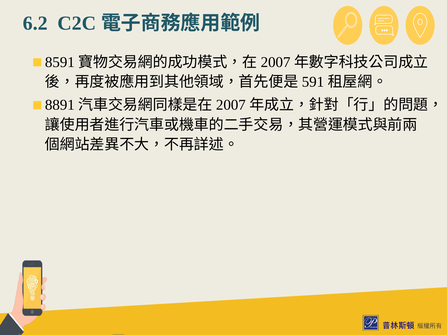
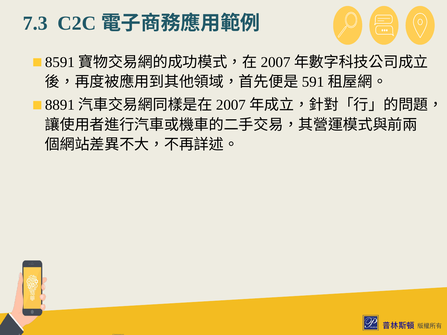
6.2: 6.2 -> 7.3 (35, 23)
